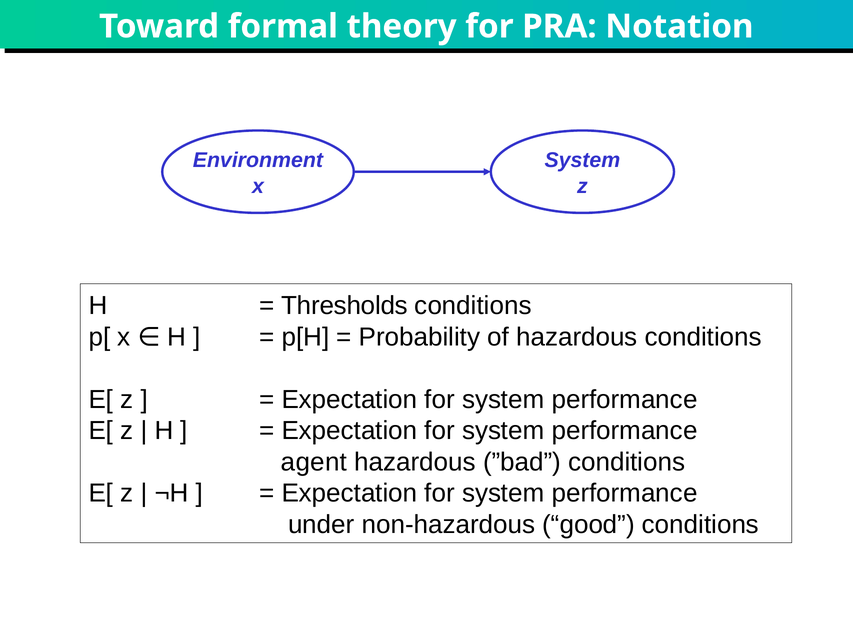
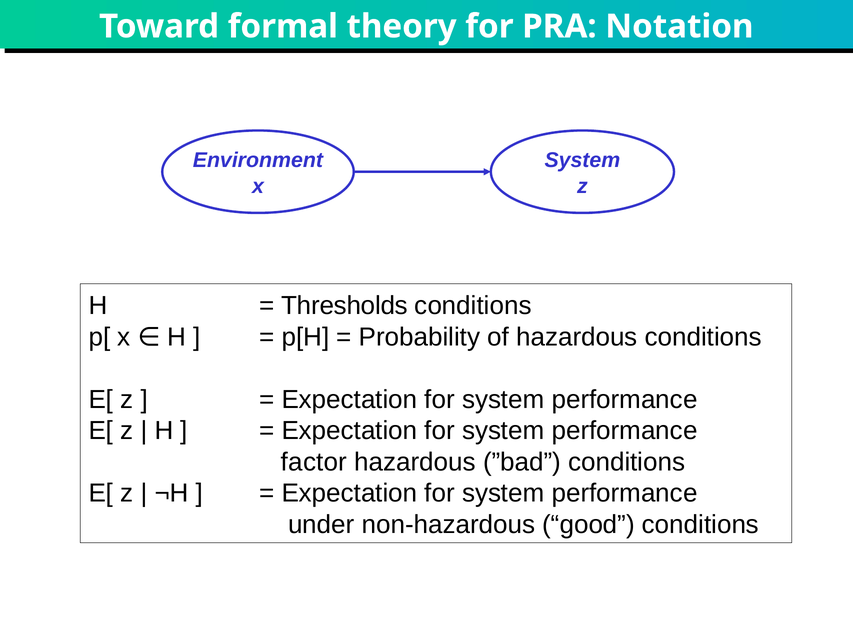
agent: agent -> factor (314, 462)
